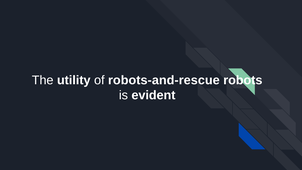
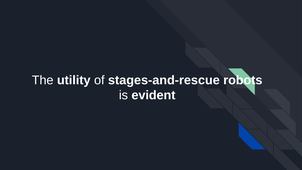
robots-and-rescue: robots-and-rescue -> stages-and-rescue (164, 80)
